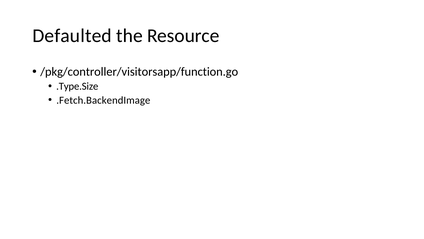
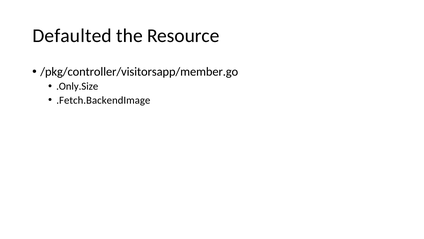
/pkg/controller/visitorsapp/function.go: /pkg/controller/visitorsapp/function.go -> /pkg/controller/visitorsapp/member.go (139, 72)
.Type.Size: .Type.Size -> .Only.Size (77, 86)
